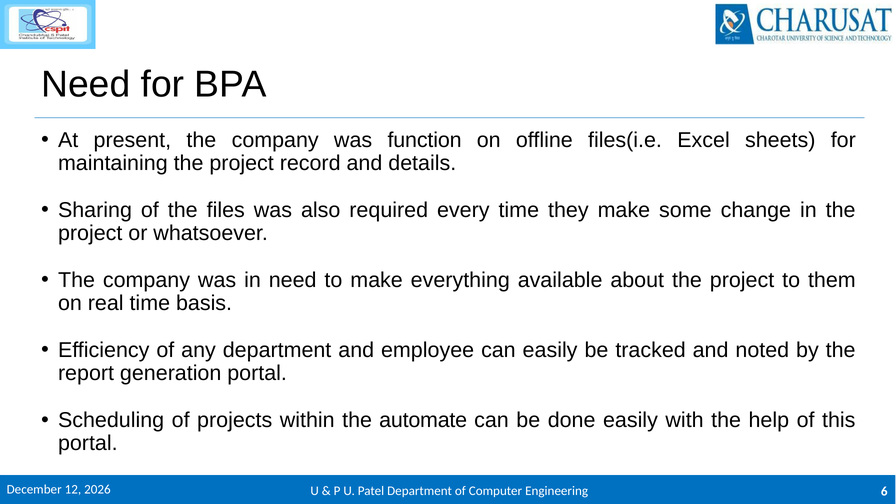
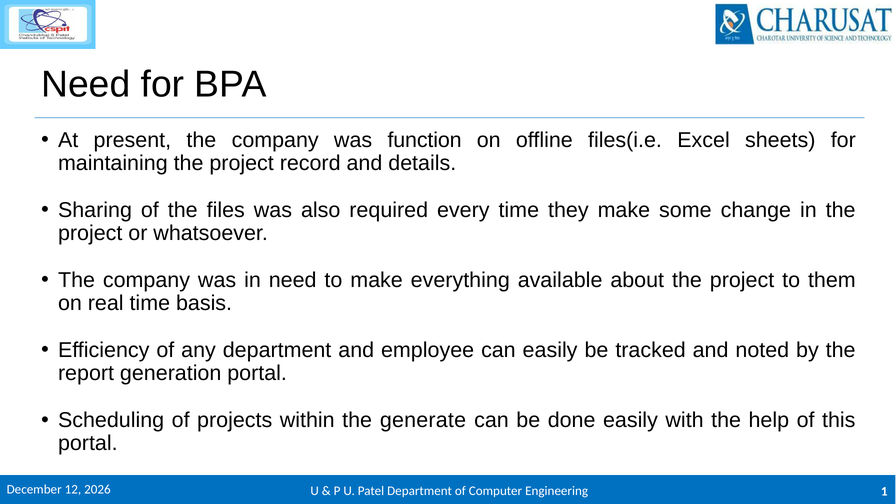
automate: automate -> generate (423, 420)
6: 6 -> 1 (884, 491)
